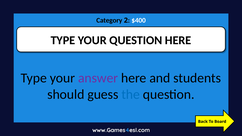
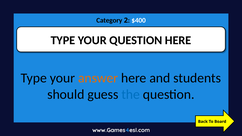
answer colour: purple -> orange (98, 78)
